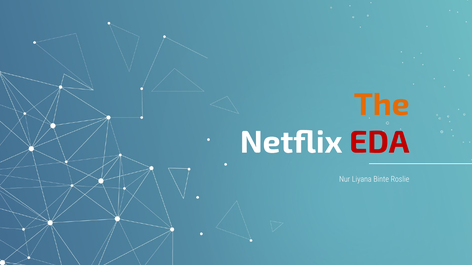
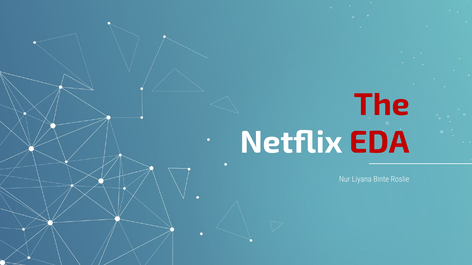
The colour: orange -> red (382, 105)
